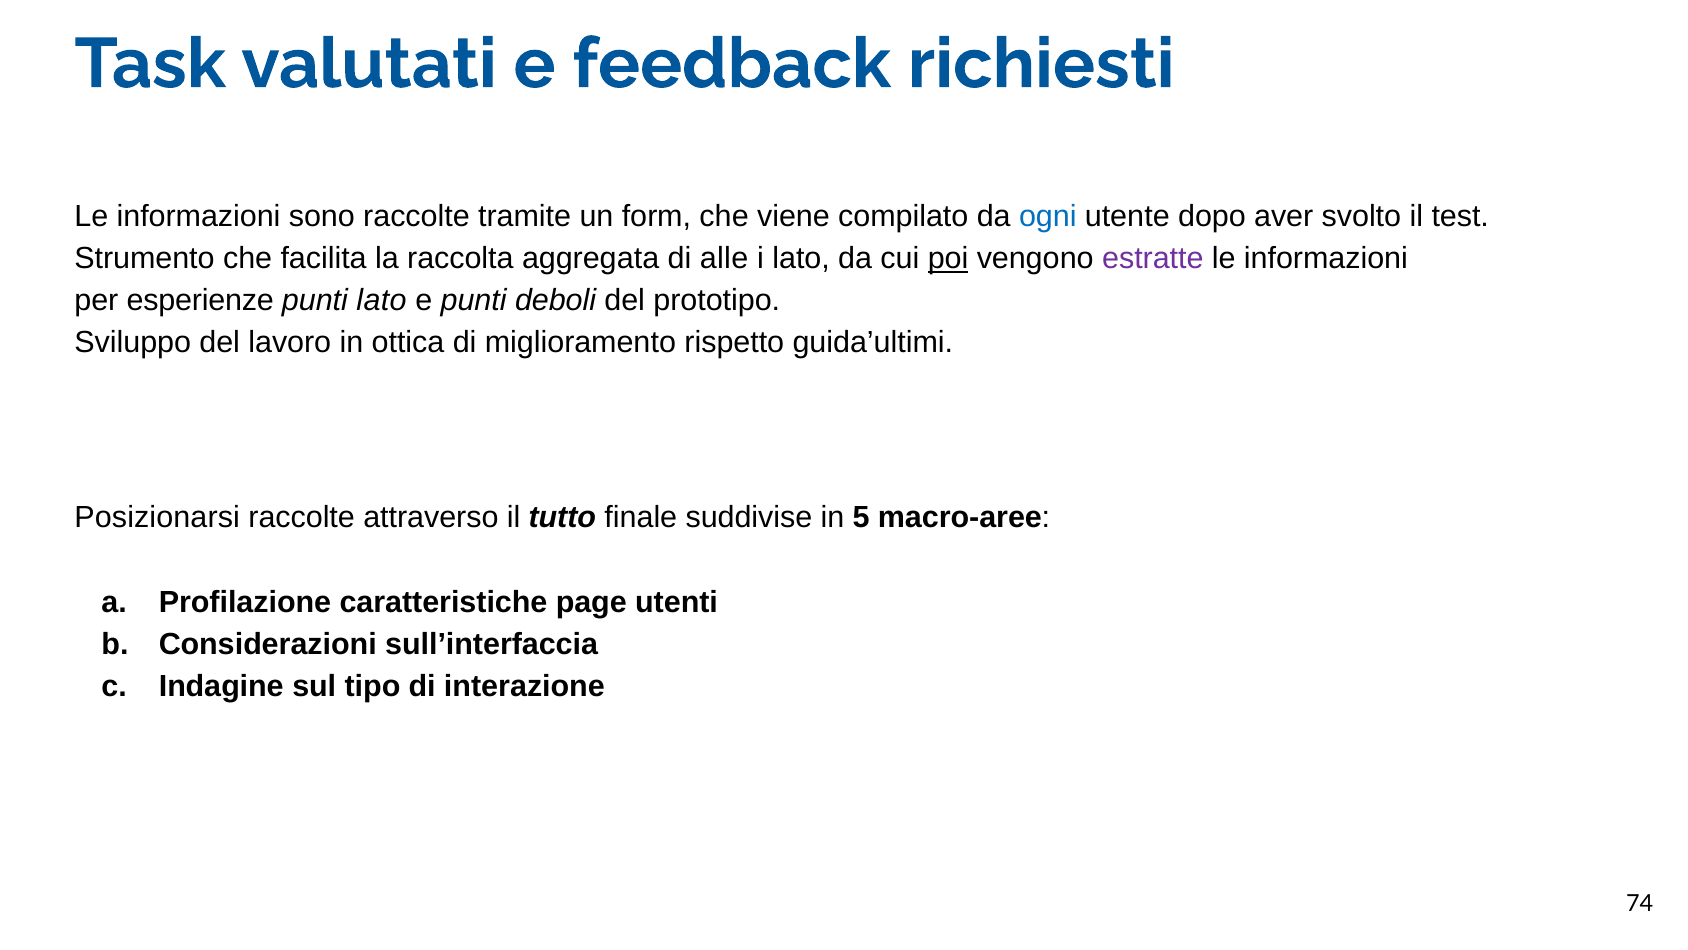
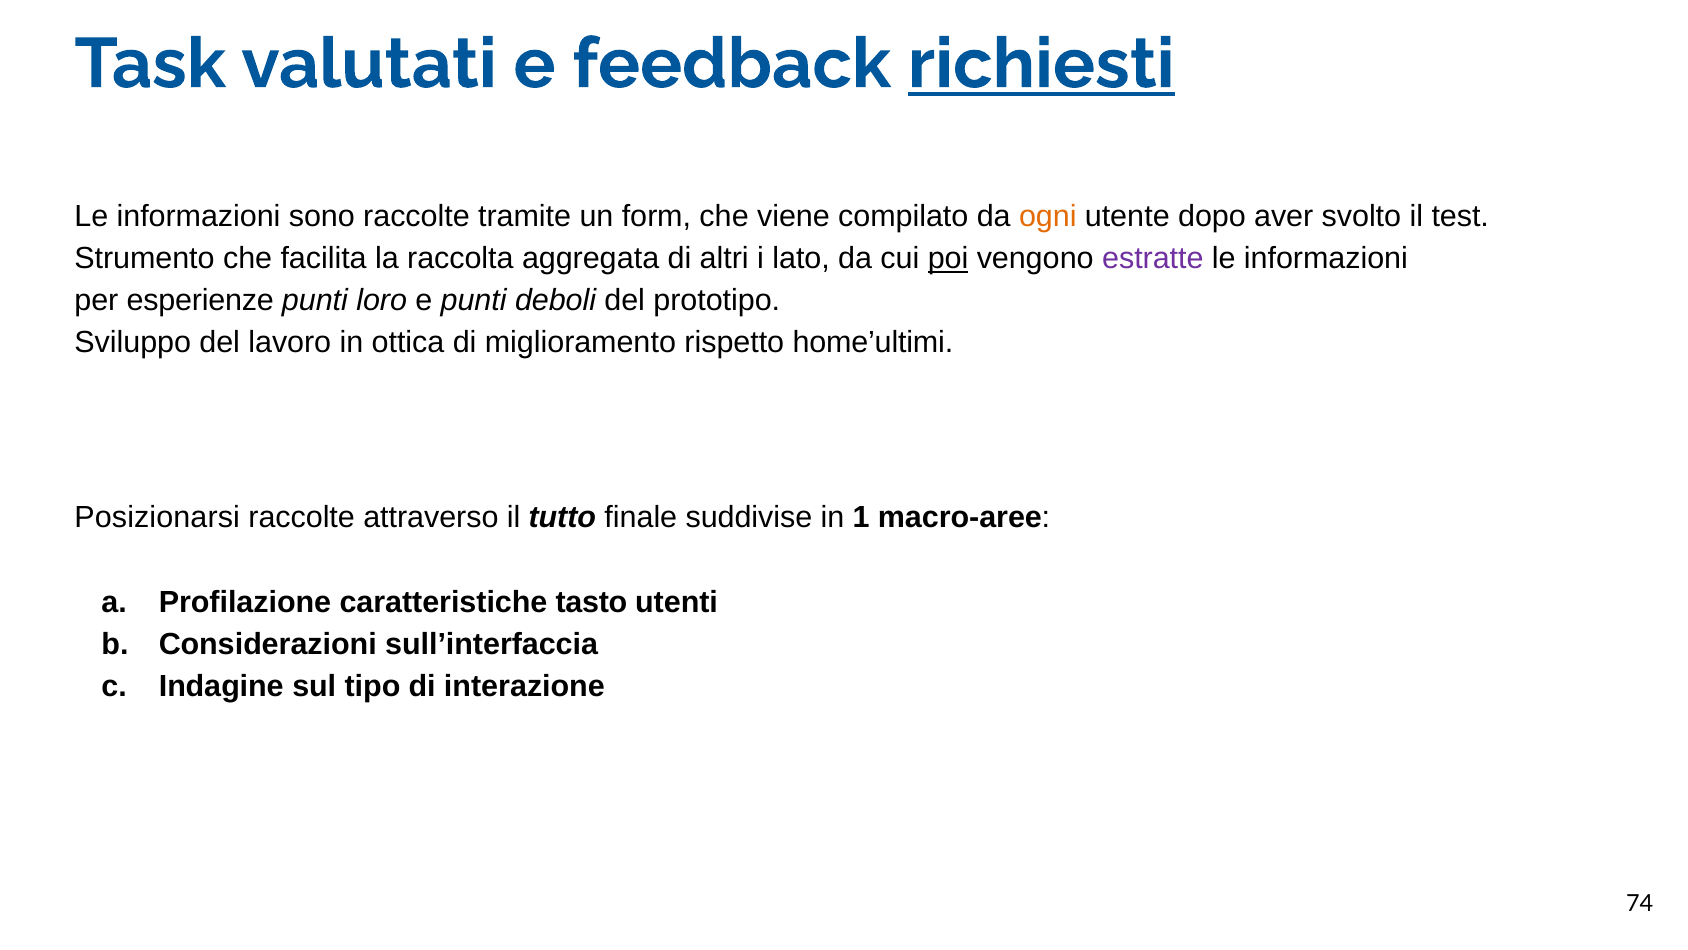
richiesti underline: none -> present (1041, 64)
ogni colour: blue -> orange (1048, 216)
alle: alle -> altri (724, 258)
punti lato: lato -> loro (382, 301)
guida’ultimi: guida’ultimi -> home’ultimi (873, 343)
5: 5 -> 1 (861, 518)
page: page -> tasto (591, 602)
